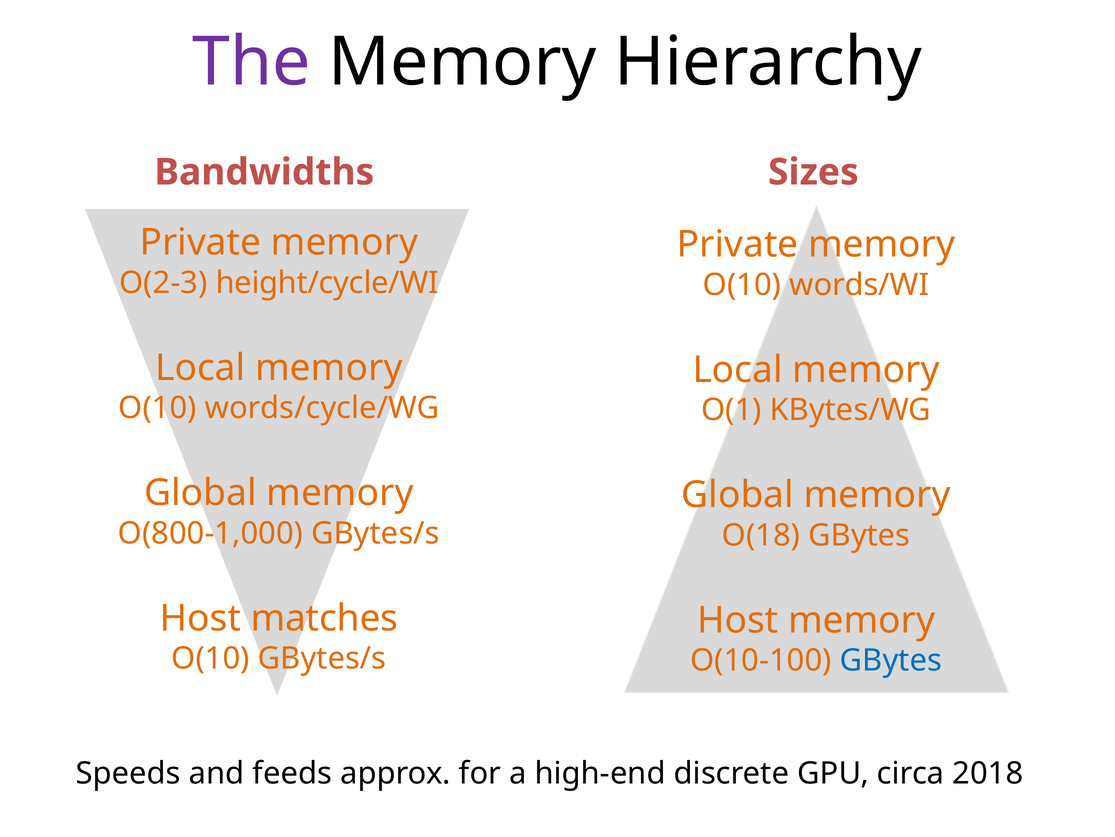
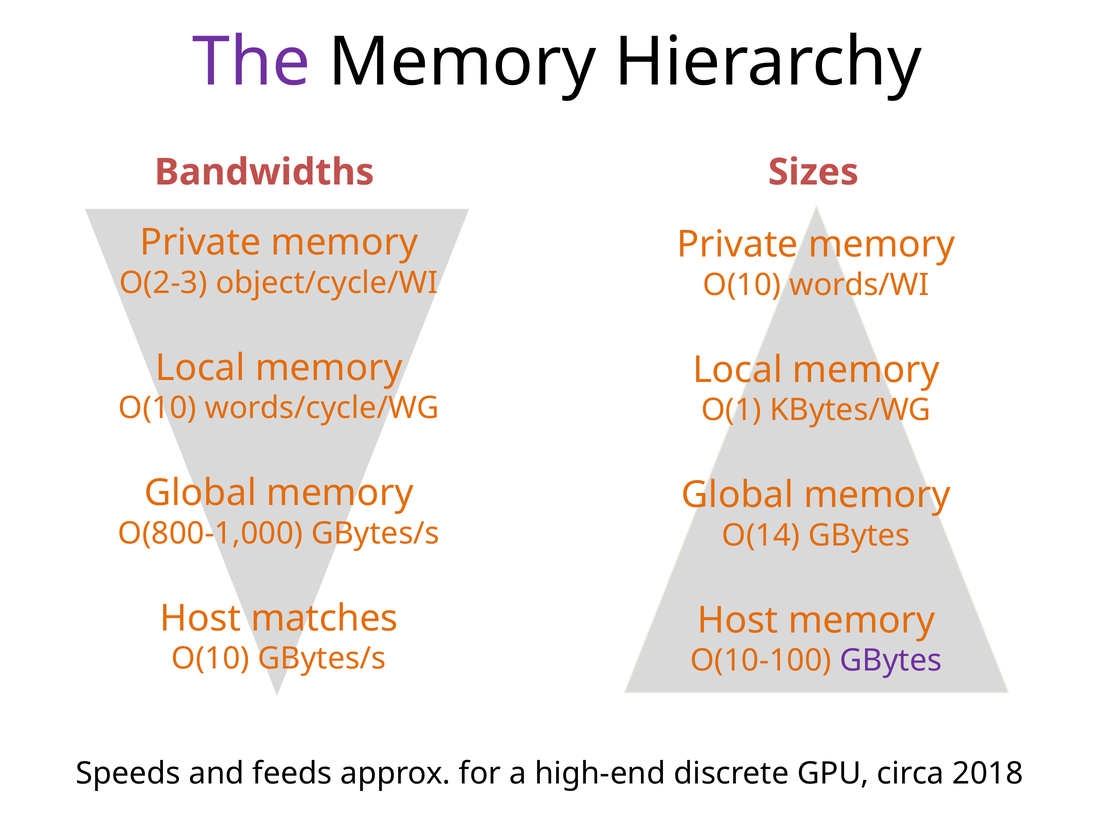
height/cycle/WI: height/cycle/WI -> object/cycle/WI (327, 283)
O(18: O(18 -> O(14 (761, 535)
GBytes colour: blue -> purple (891, 660)
